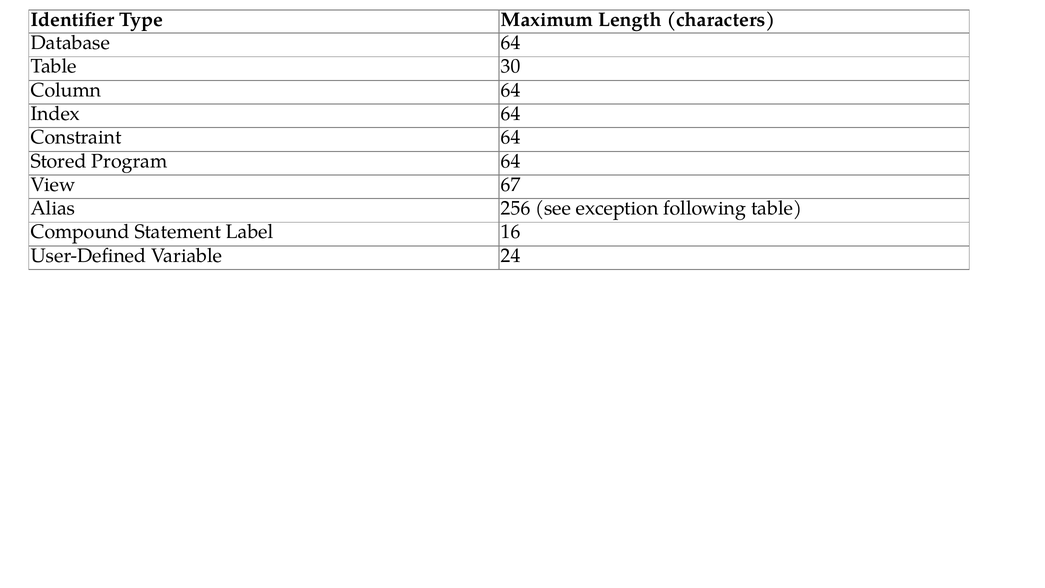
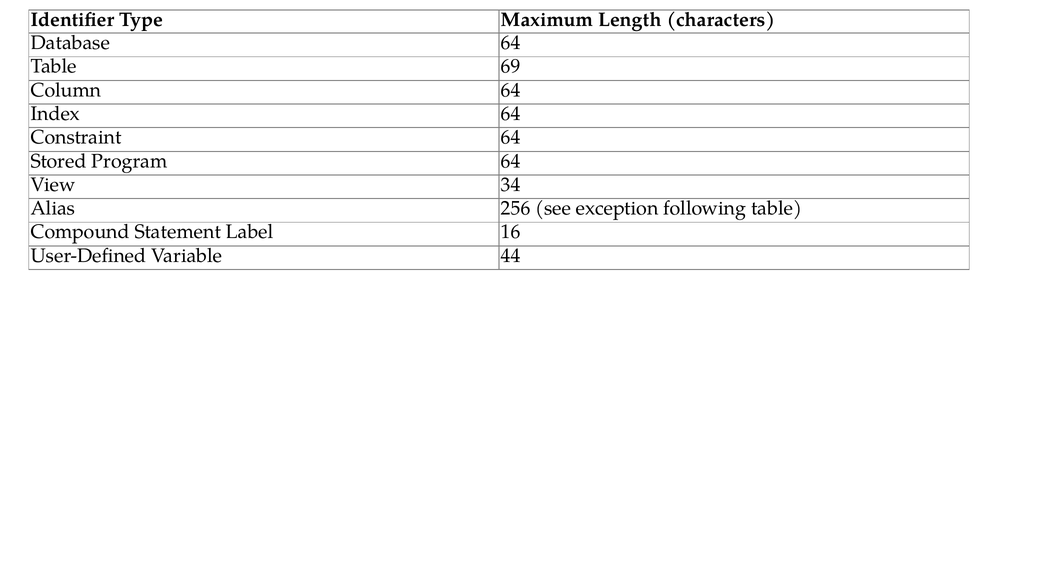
30: 30 -> 69 (511, 66)
67: 67 -> 34 (511, 185)
24: 24 -> 44 (511, 256)
